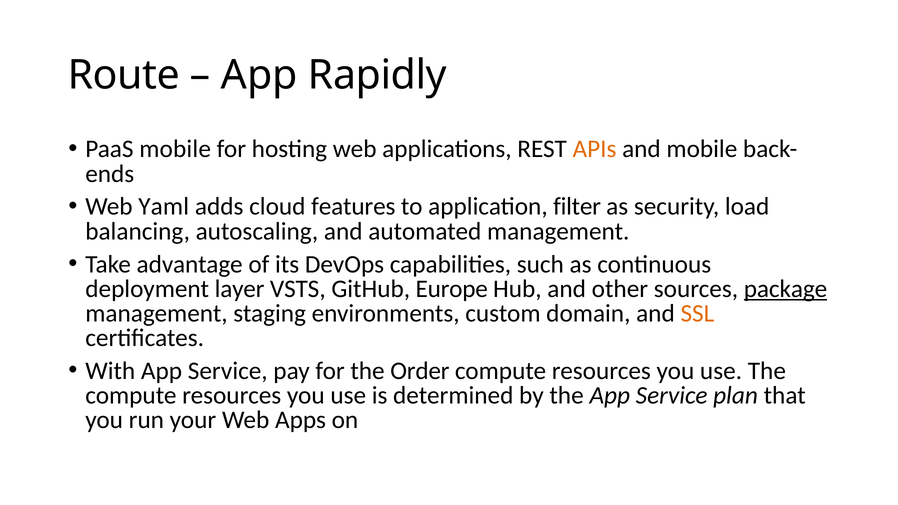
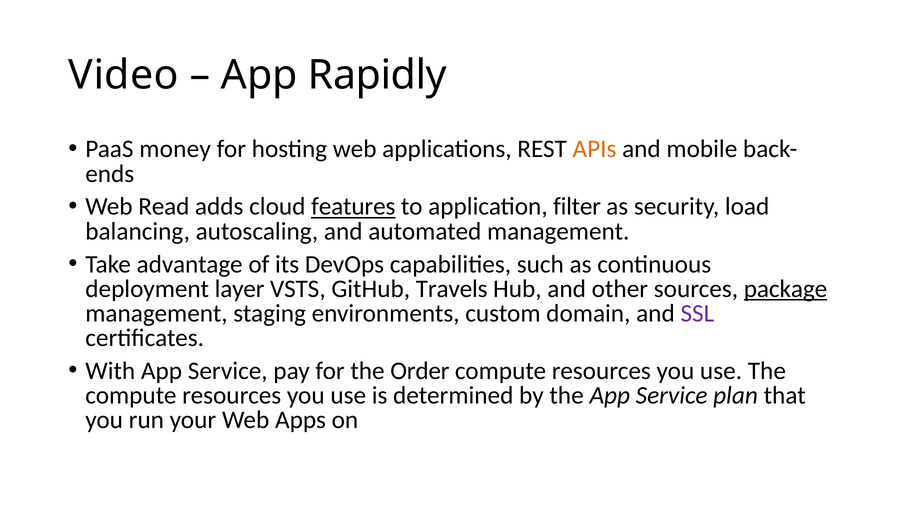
Route: Route -> Video (124, 75)
PaaS mobile: mobile -> money (175, 149)
Yaml: Yaml -> Read (164, 207)
features underline: none -> present (353, 207)
Europe: Europe -> Travels (452, 289)
SSL colour: orange -> purple (697, 313)
